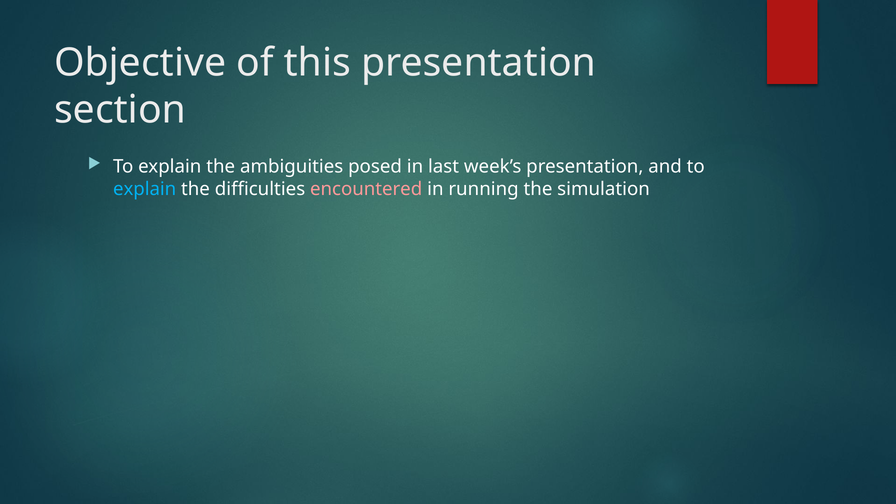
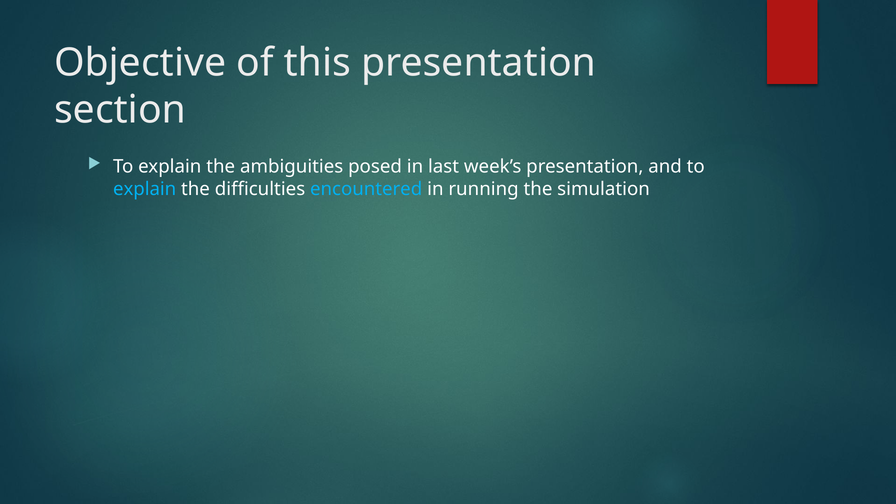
encountered colour: pink -> light blue (366, 189)
